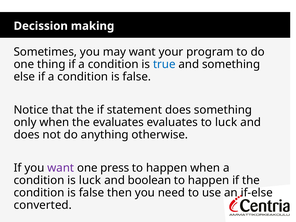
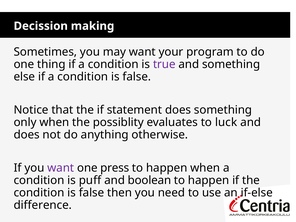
true colour: blue -> purple (164, 64)
the evaluates: evaluates -> possiblity (118, 122)
is luck: luck -> puff (90, 180)
converted: converted -> difference (43, 205)
